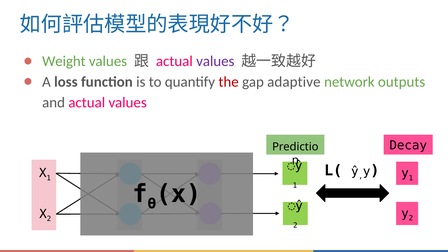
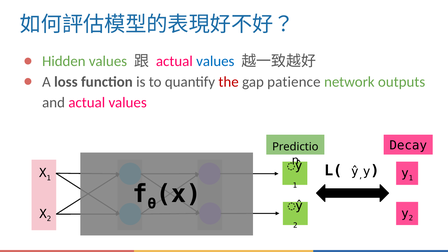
Weight: Weight -> Hidden (64, 61)
values colour: purple -> blue (215, 61)
adaptive: adaptive -> patience (294, 82)
